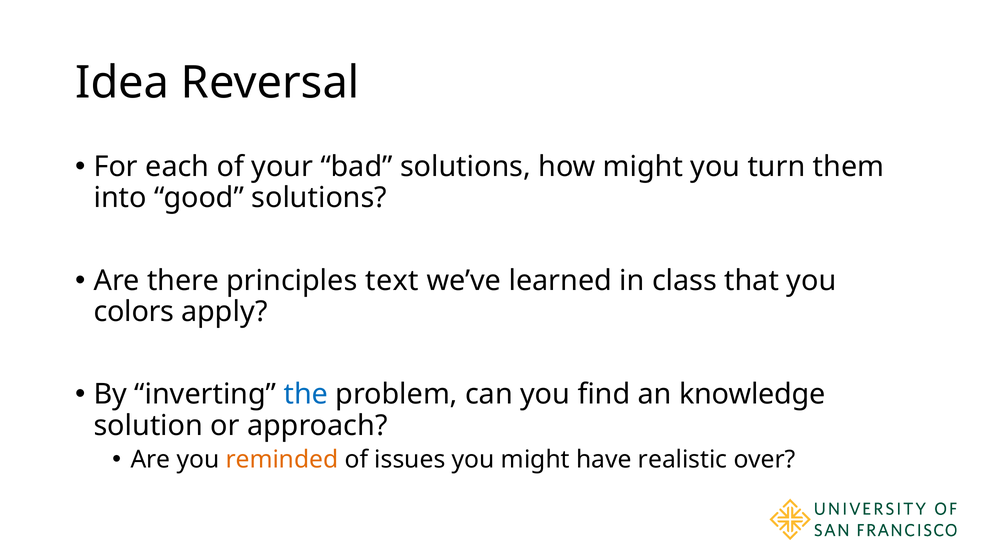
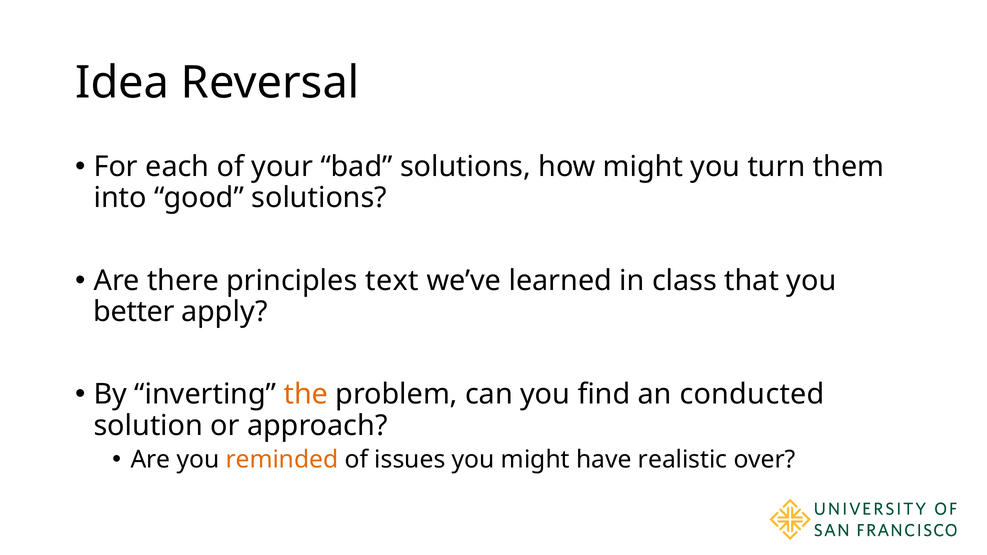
colors: colors -> better (134, 312)
the colour: blue -> orange (306, 395)
knowledge: knowledge -> conducted (752, 395)
